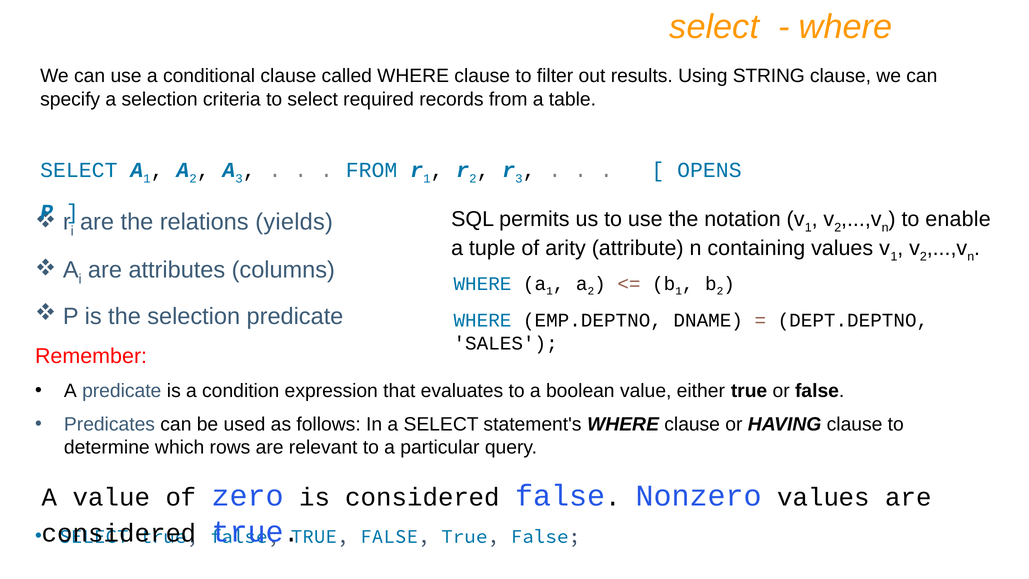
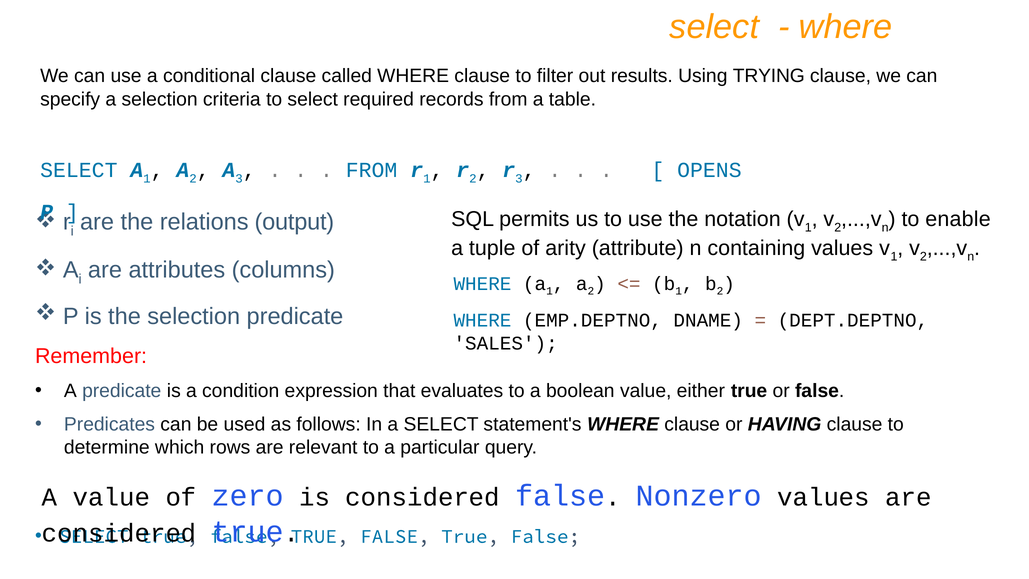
STRING: STRING -> TRYING (769, 76)
yields: yields -> output (294, 222)
